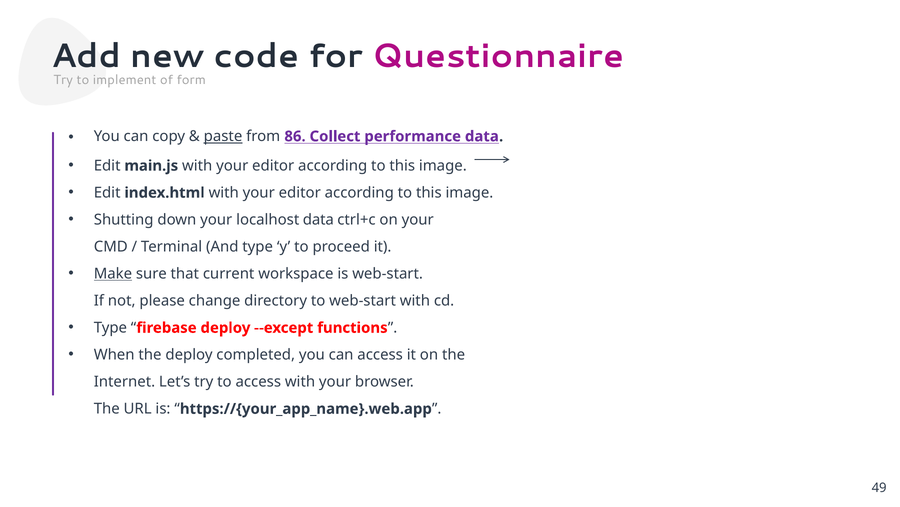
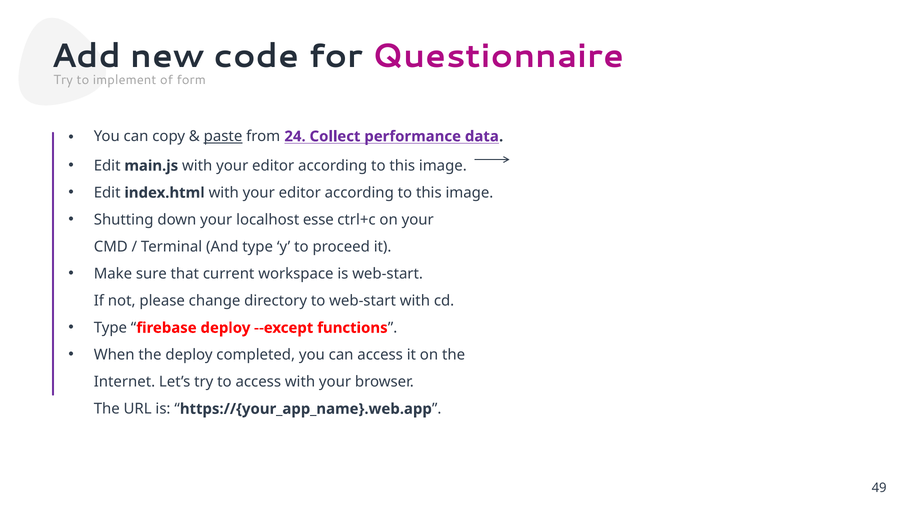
86: 86 -> 24 (295, 136)
localhost data: data -> esse (318, 219)
Make underline: present -> none (113, 273)
